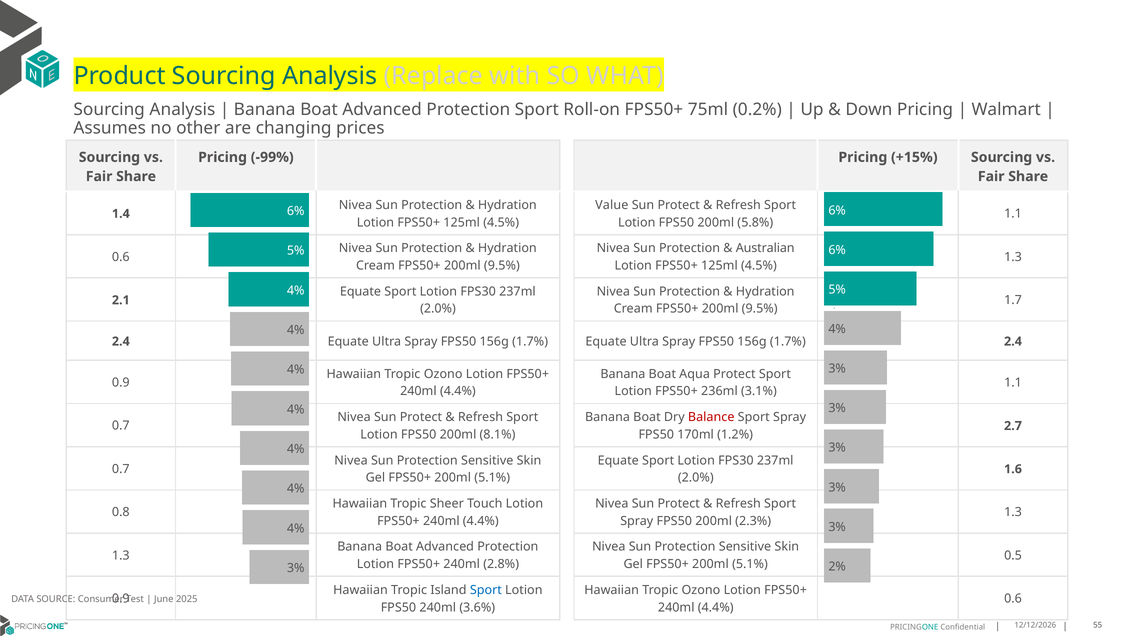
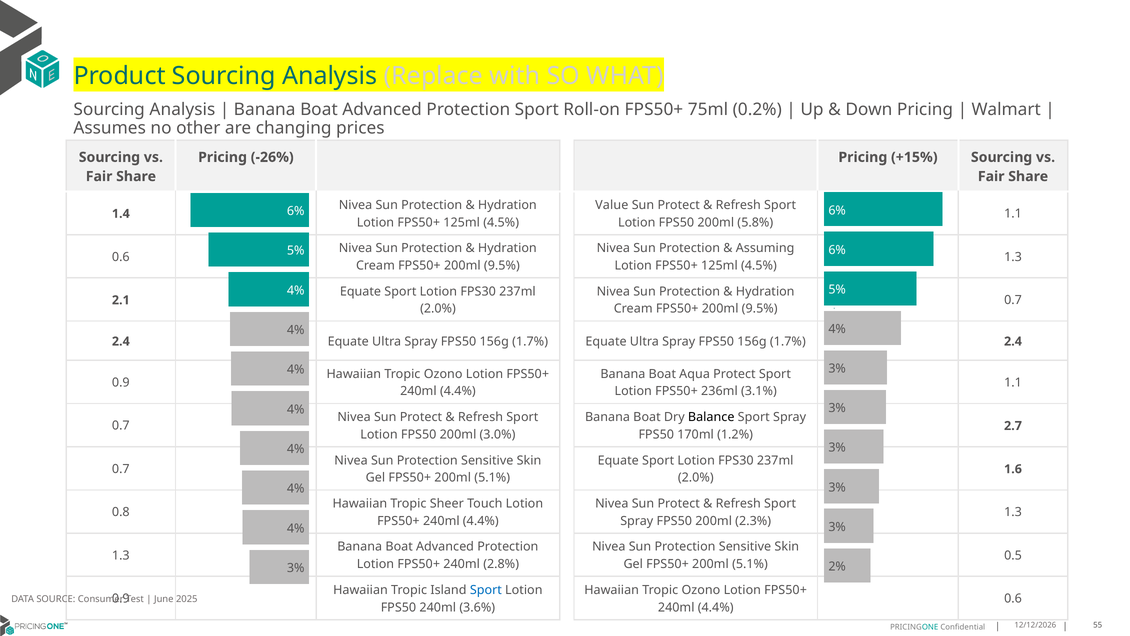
-99%: -99% -> -26% (272, 157)
Australian: Australian -> Assuming (765, 248)
1.7: 1.7 -> 0.7 (1013, 300)
Balance colour: red -> black (711, 417)
8.1%: 8.1% -> 3.0% (497, 434)
